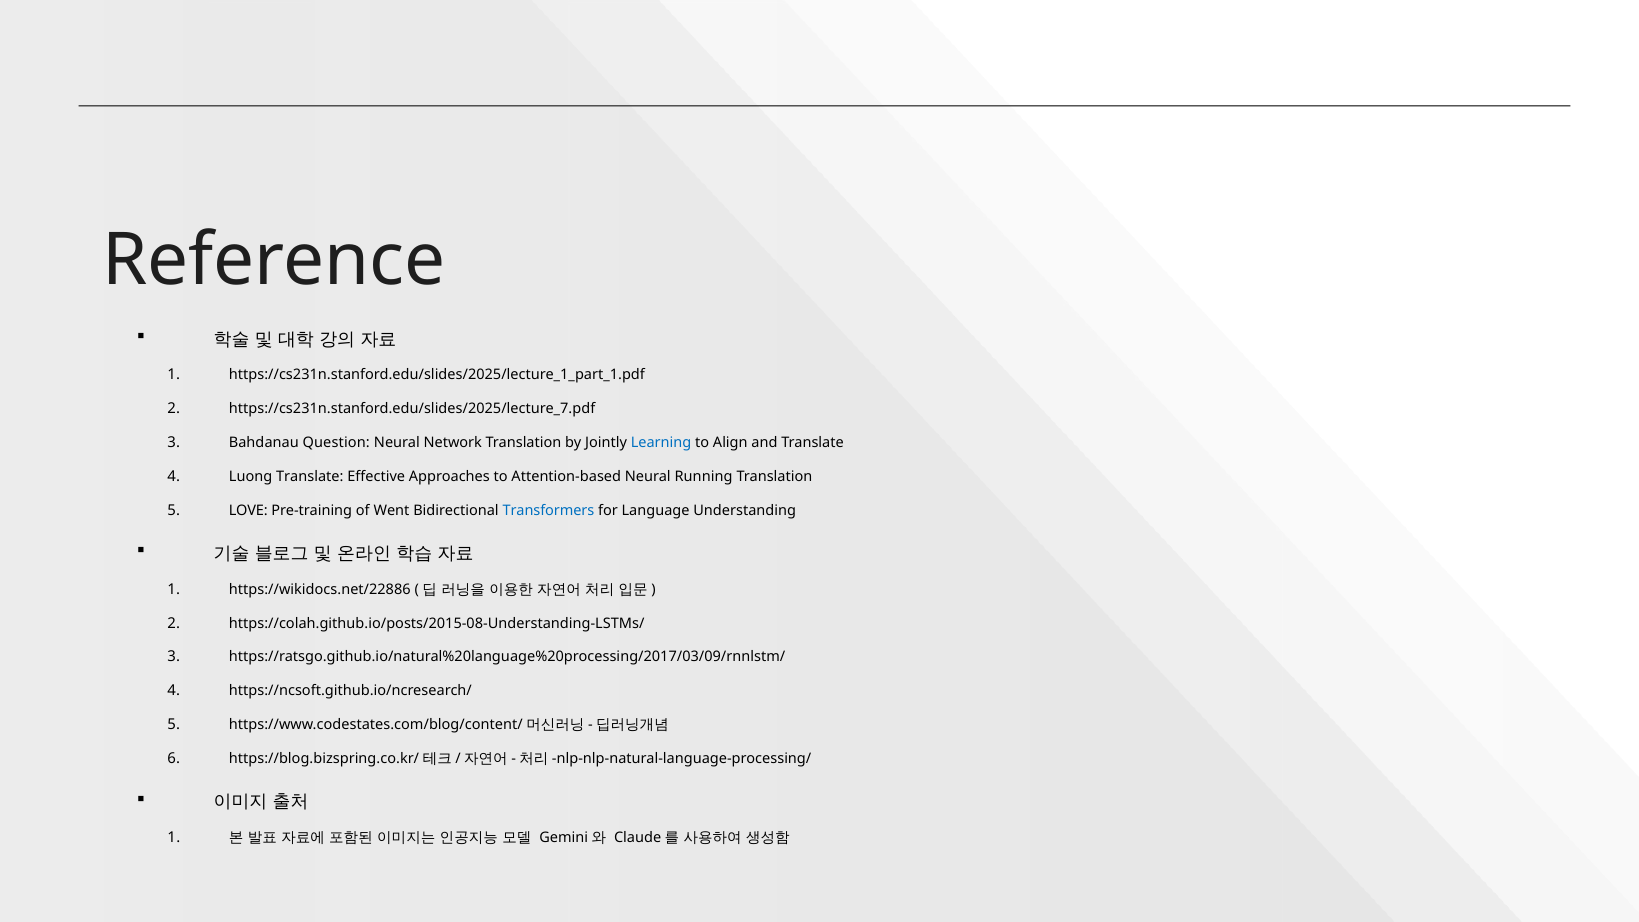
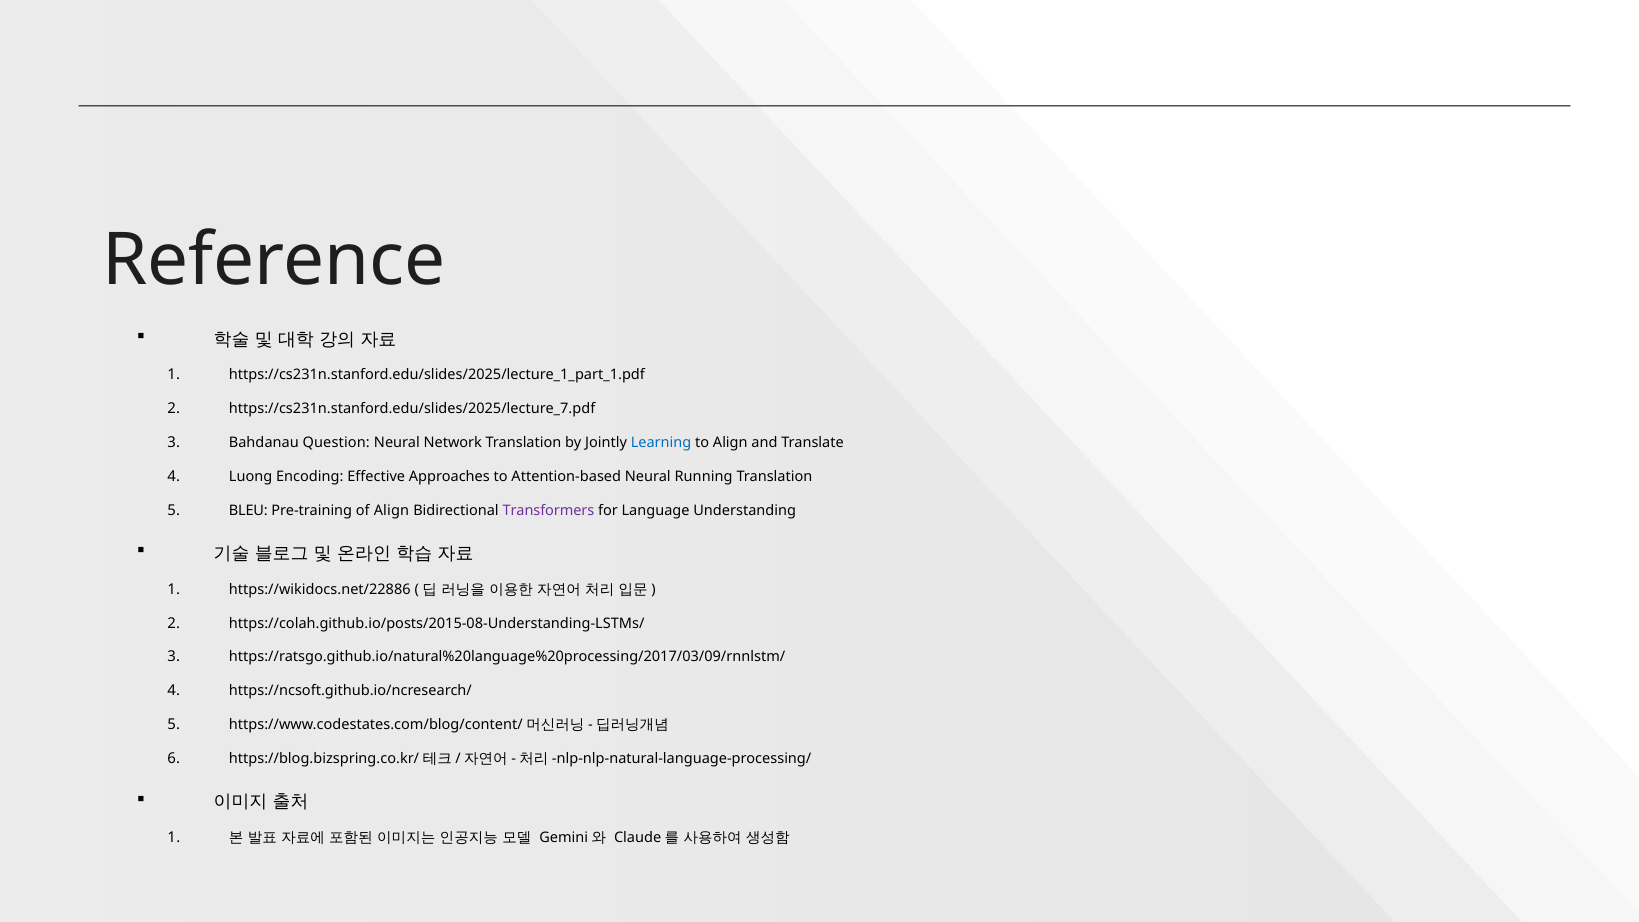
Luong Translate: Translate -> Encoding (310, 476)
LOVE: LOVE -> BLEU (248, 510)
of Went: Went -> Align (391, 510)
Transformers colour: blue -> purple (548, 510)
